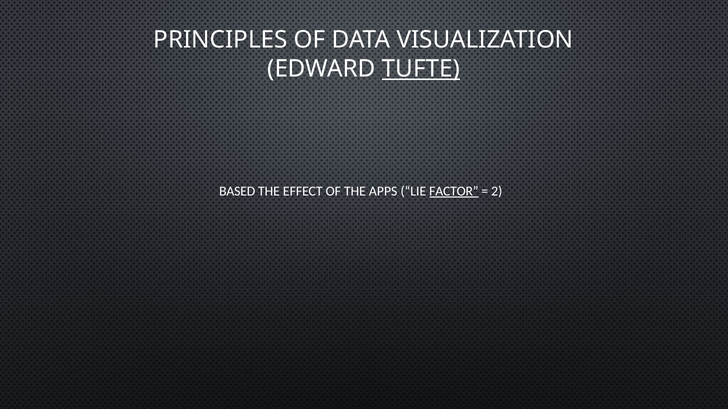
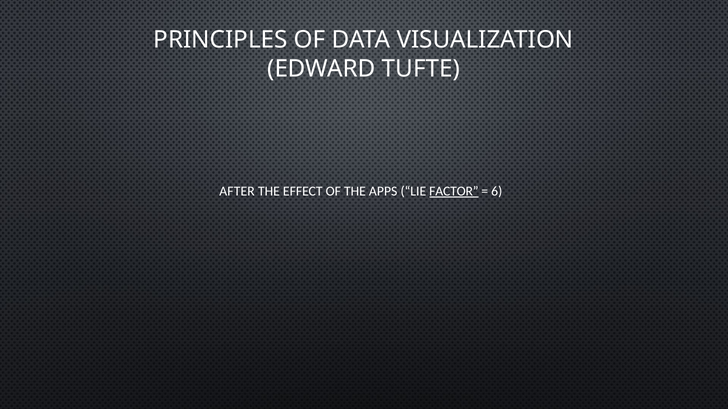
TUFTE underline: present -> none (421, 69)
BASED: BASED -> AFTER (237, 191)
2: 2 -> 6 (497, 191)
